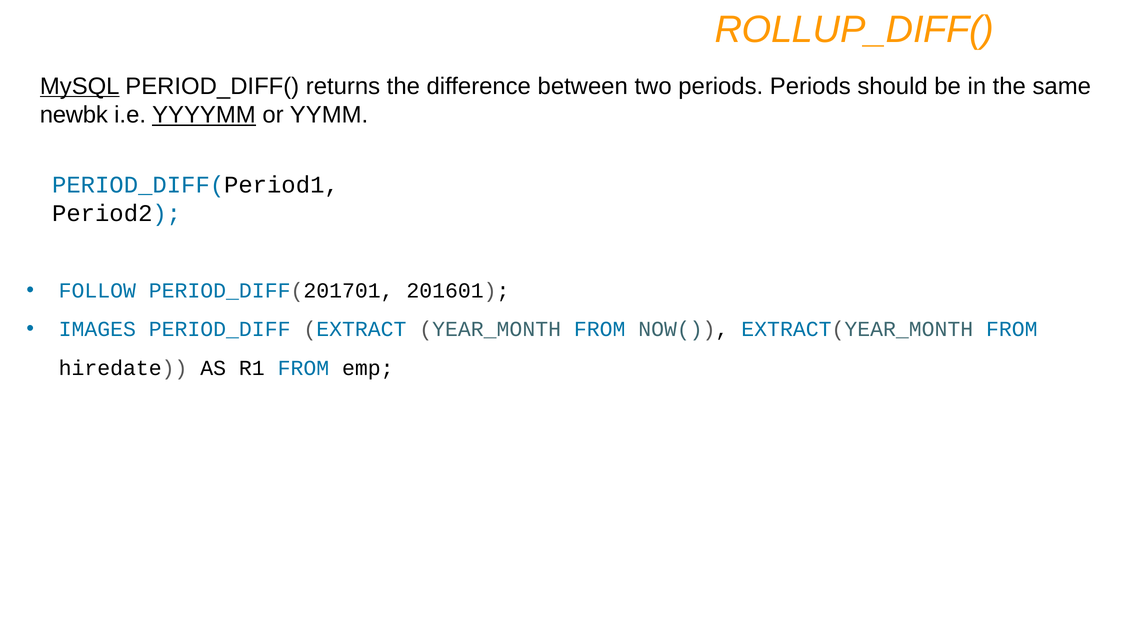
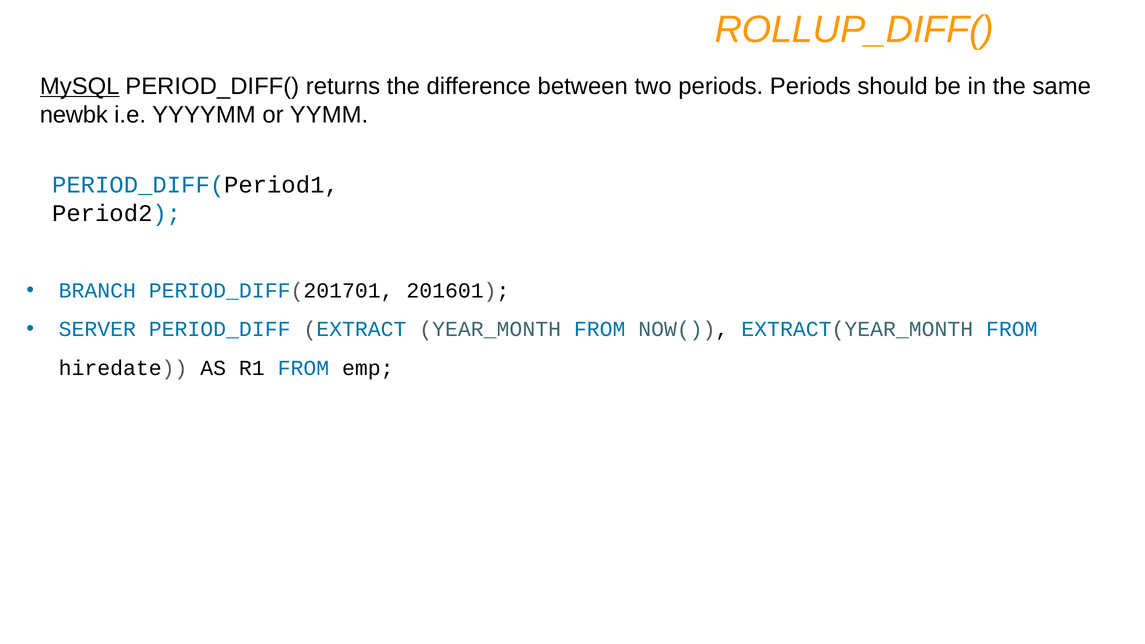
YYYYMM underline: present -> none (204, 115)
FOLLOW: FOLLOW -> BRANCH (97, 291)
IMAGES: IMAGES -> SERVER (97, 329)
